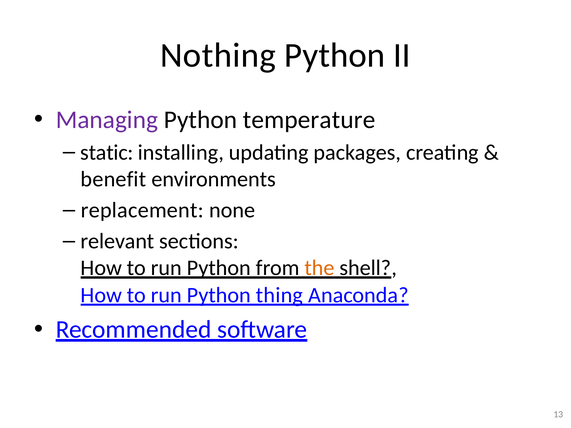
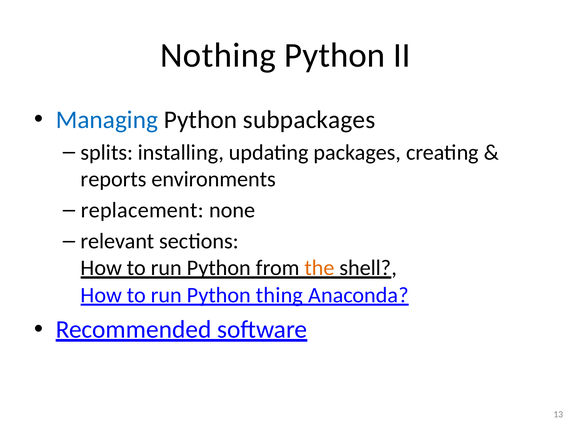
Managing colour: purple -> blue (107, 120)
temperature: temperature -> subpackages (309, 120)
static: static -> splits (107, 153)
benefit: benefit -> reports (114, 179)
